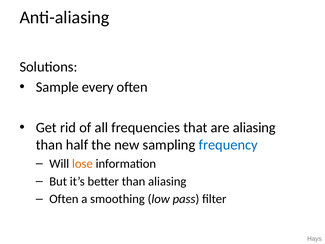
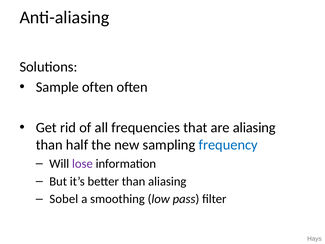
Sample every: every -> often (98, 87)
lose colour: orange -> purple (82, 163)
Often: Often -> Sobel (64, 199)
